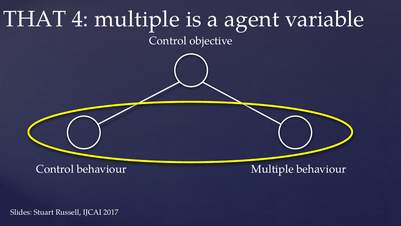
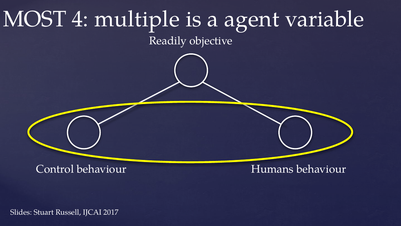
THAT: THAT -> MOST (35, 19)
Control: Control -> Readily (168, 41)
behaviour Multiple: Multiple -> Humans (272, 169)
